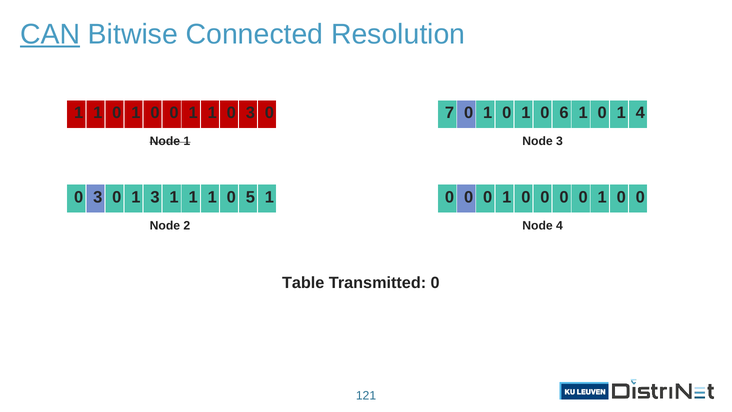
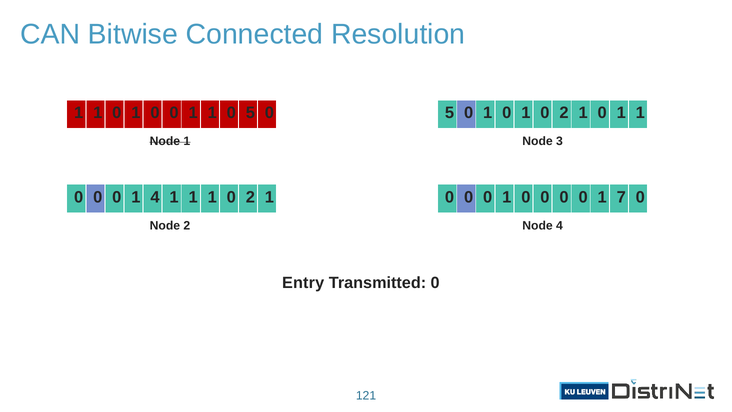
CAN underline: present -> none (50, 34)
1 0 3: 3 -> 5 (250, 113)
7: 7 -> 5 (450, 113)
0 1 0 6: 6 -> 2 (564, 113)
1 0 1 4: 4 -> 1 (640, 113)
3: 3 -> 0 (98, 197)
1 3: 3 -> 4 (155, 197)
1 1 0 5: 5 -> 2 (250, 197)
0: 0 -> 7 (621, 197)
Table: Table -> Entry (303, 283)
